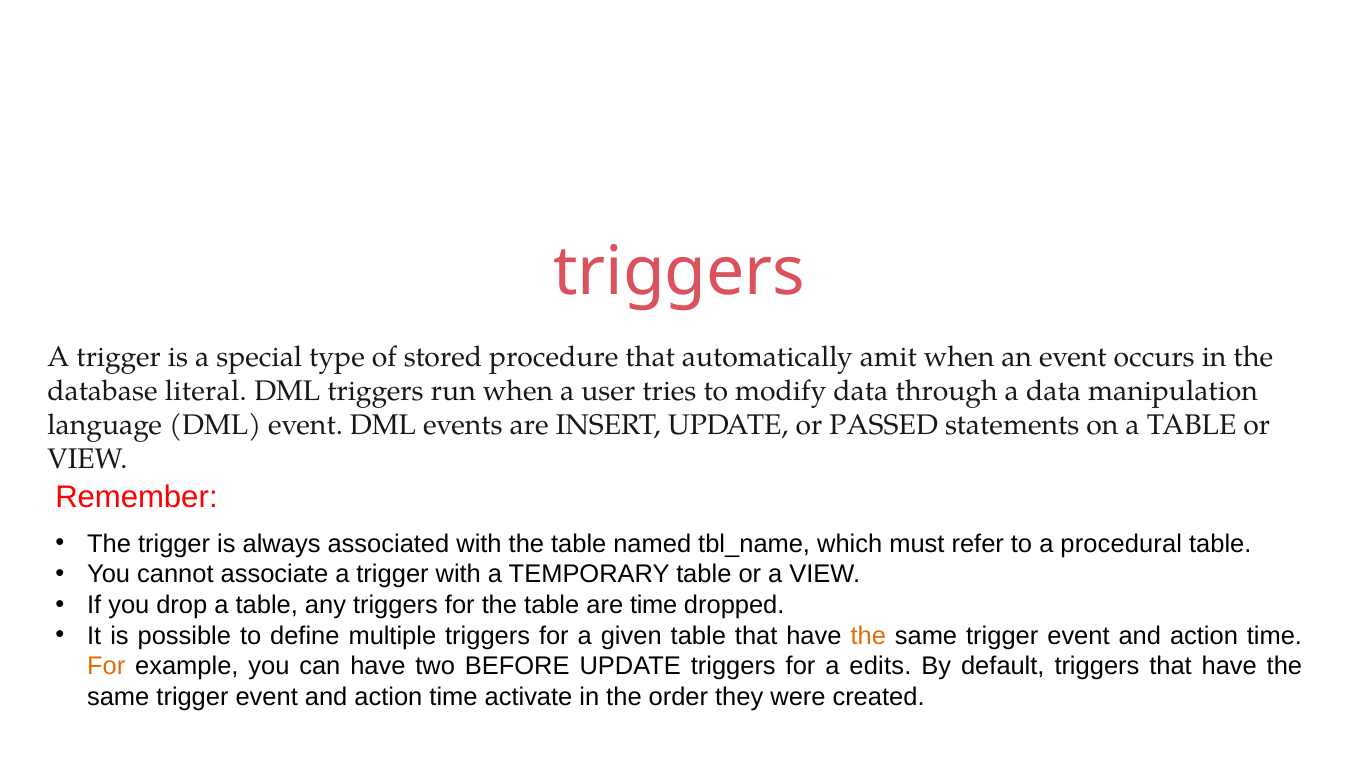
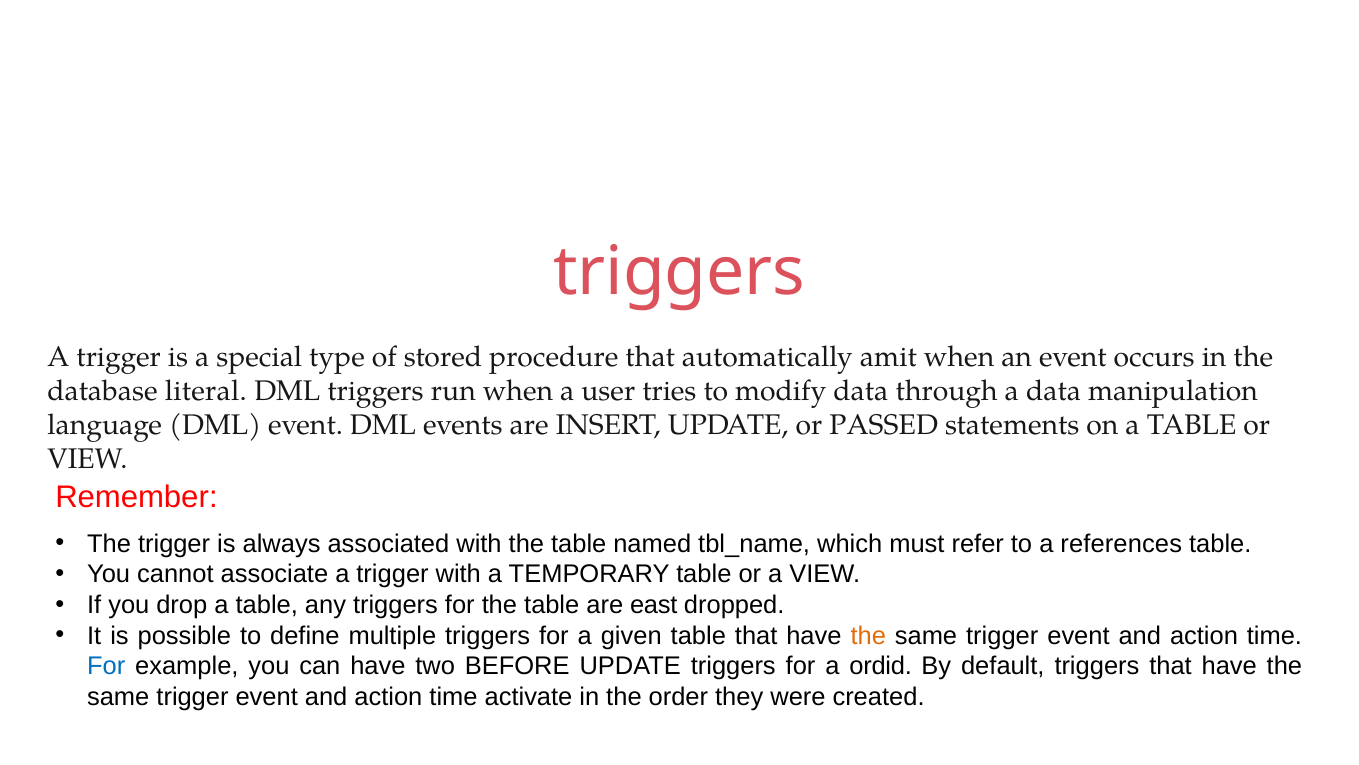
procedural: procedural -> references (1121, 544)
are time: time -> east (654, 605)
For colour: orange -> blue (106, 666)
edits: edits -> ordid (881, 666)
